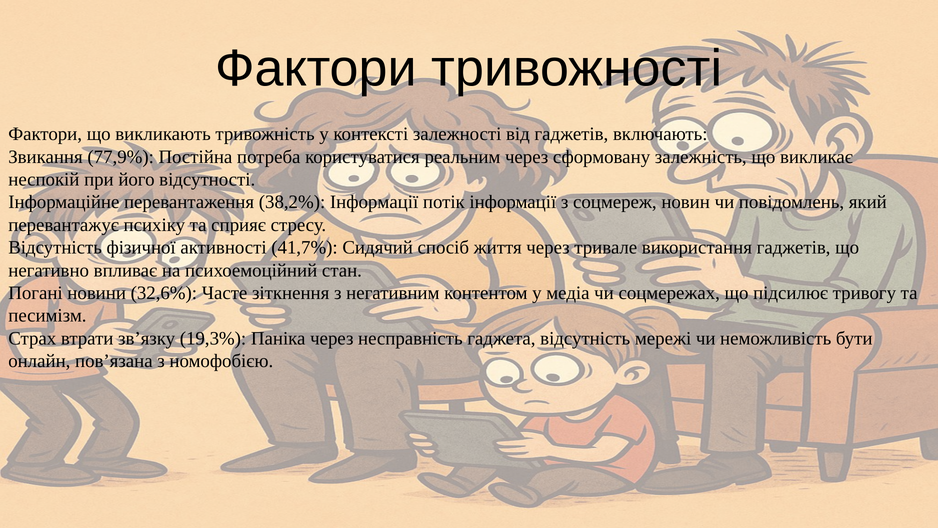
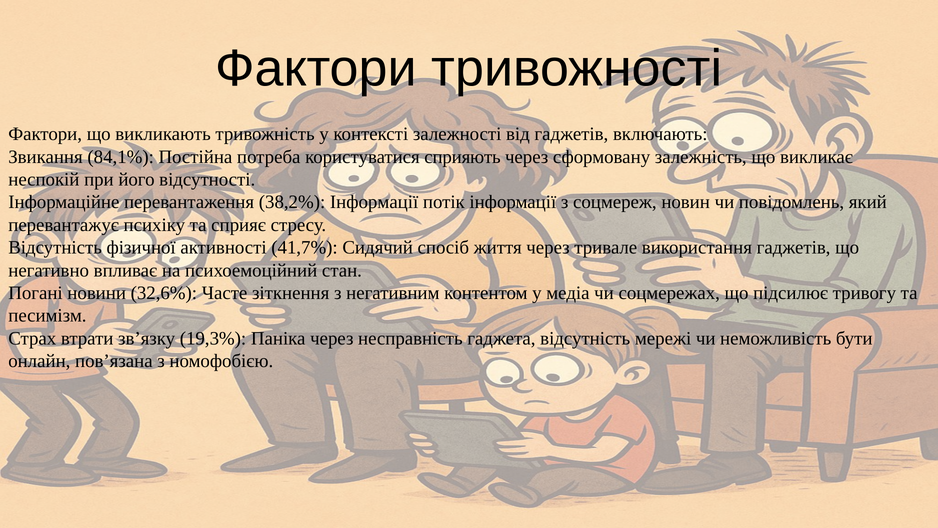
77,9%: 77,9% -> 84,1% (121, 157)
реальним: реальним -> сприяють (463, 157)
